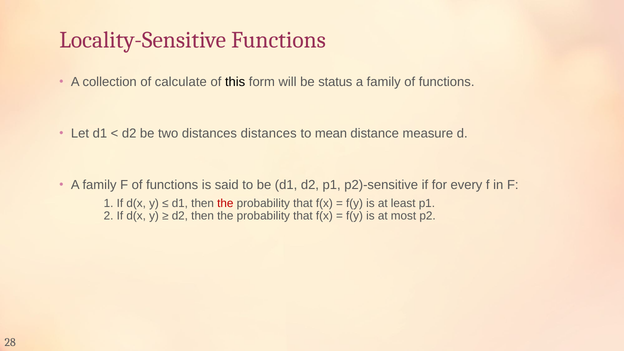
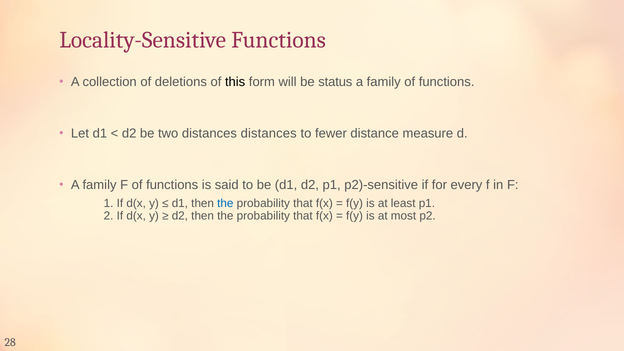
calculate: calculate -> deletions (181, 82)
mean: mean -> fewer (331, 133)
the colour: red -> blue (225, 203)
